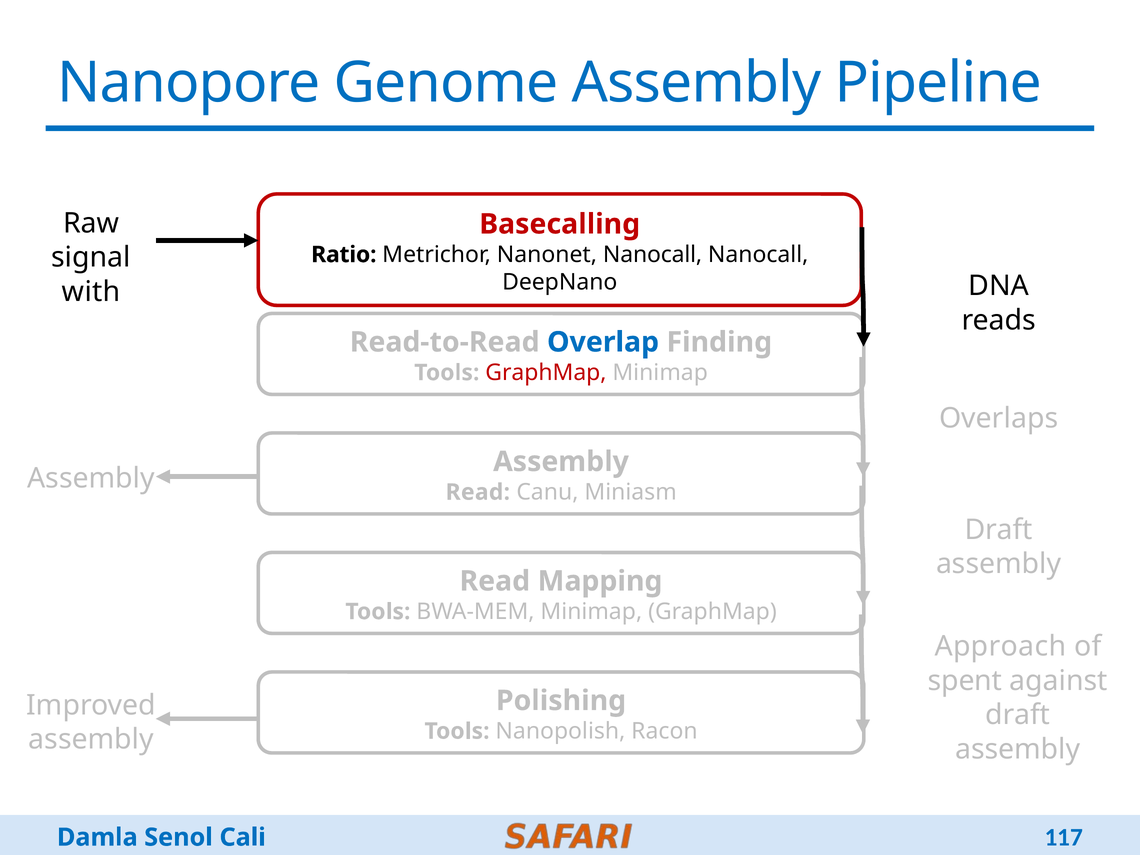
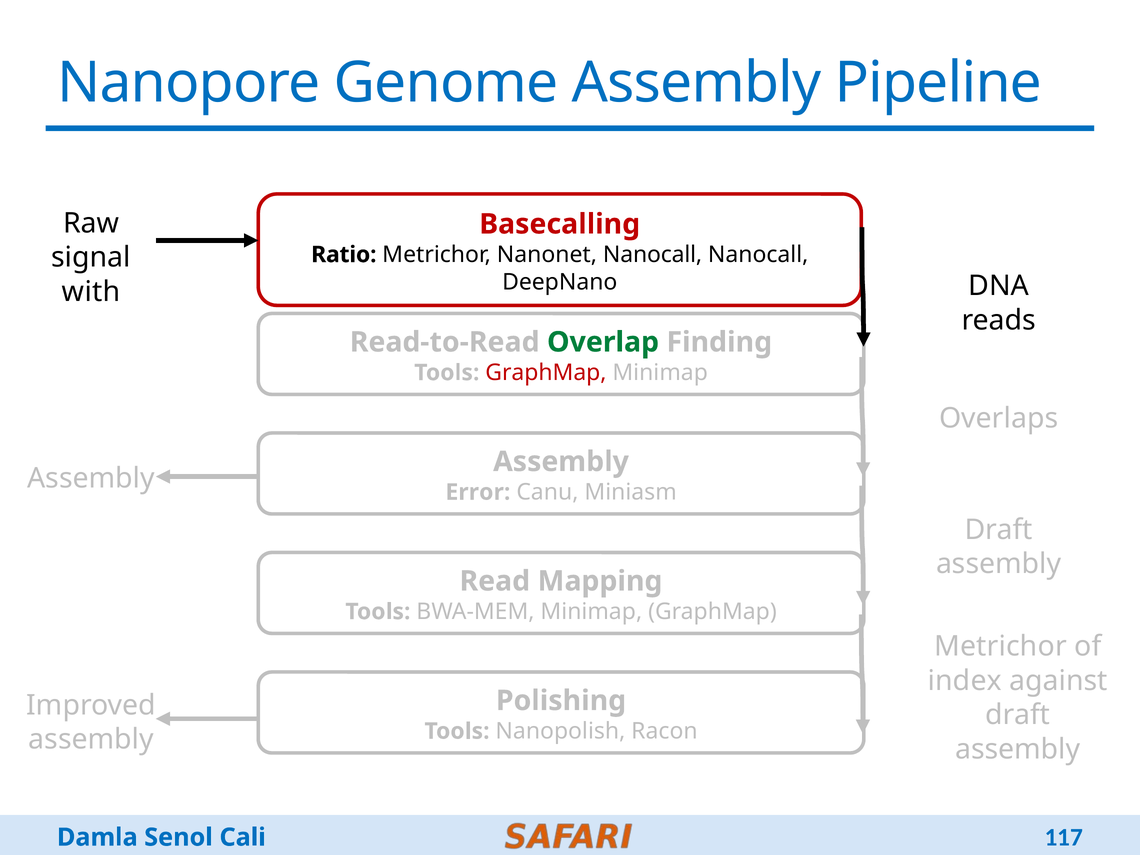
Overlap colour: blue -> green (603, 342)
Read: Read -> Error (478, 492)
Approach: Approach -> Metrichor (1000, 647)
spent: spent -> index (965, 681)
